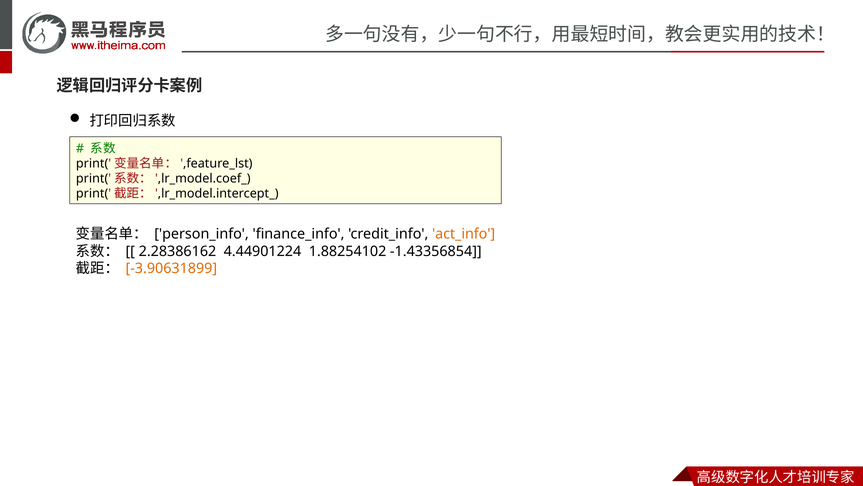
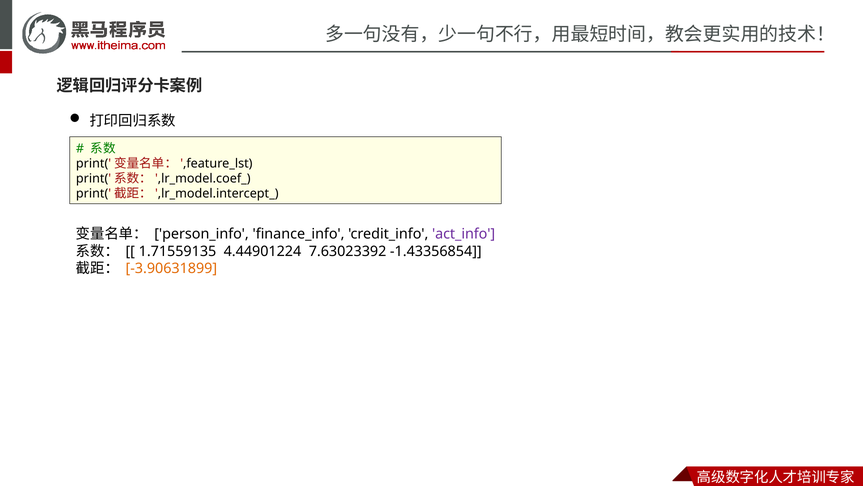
act_info colour: orange -> purple (464, 234)
2.28386162: 2.28386162 -> 1.71559135 (177, 251)
1.88254102: 1.88254102 -> 7.63023392 (348, 251)
